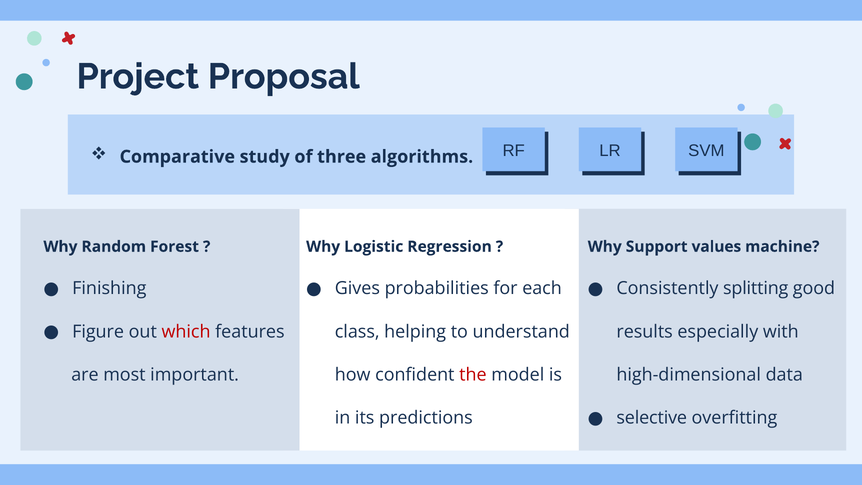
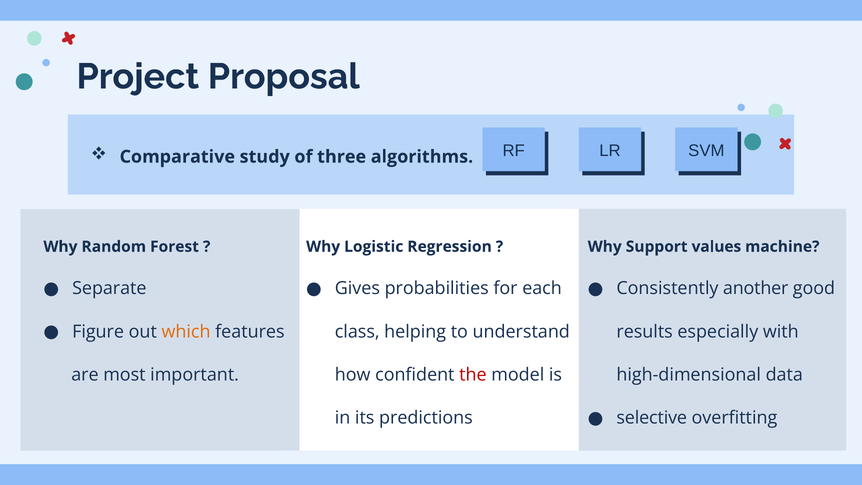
Finishing: Finishing -> Separate (109, 288)
splitting: splitting -> another (756, 288)
which colour: red -> orange (186, 332)
